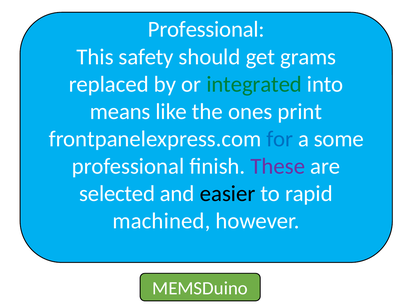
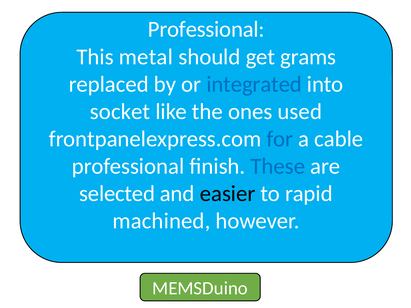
safety: safety -> metal (146, 57)
integrated colour: green -> blue (254, 84)
means: means -> socket (120, 112)
print: print -> used (300, 112)
some: some -> cable (339, 139)
These colour: purple -> blue (278, 166)
